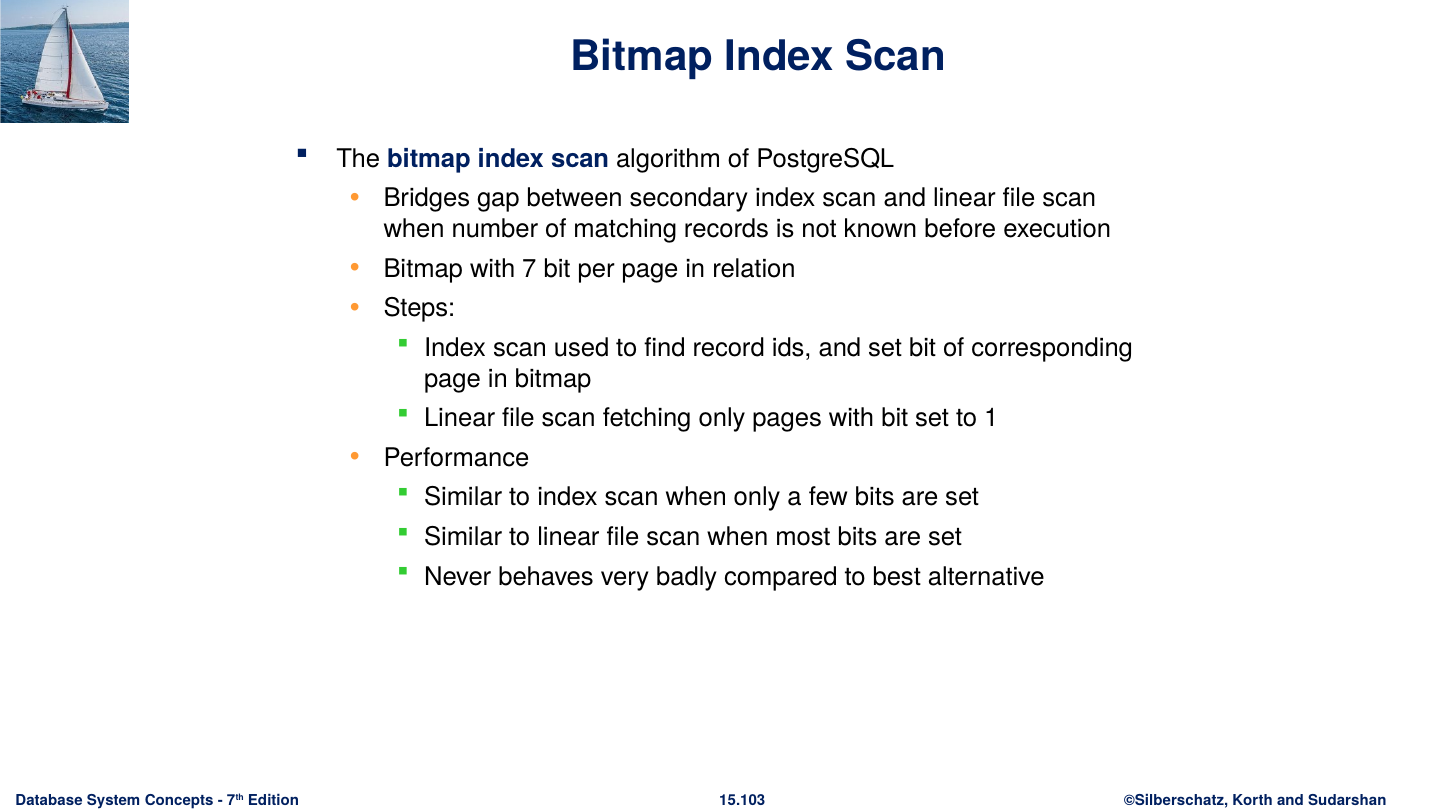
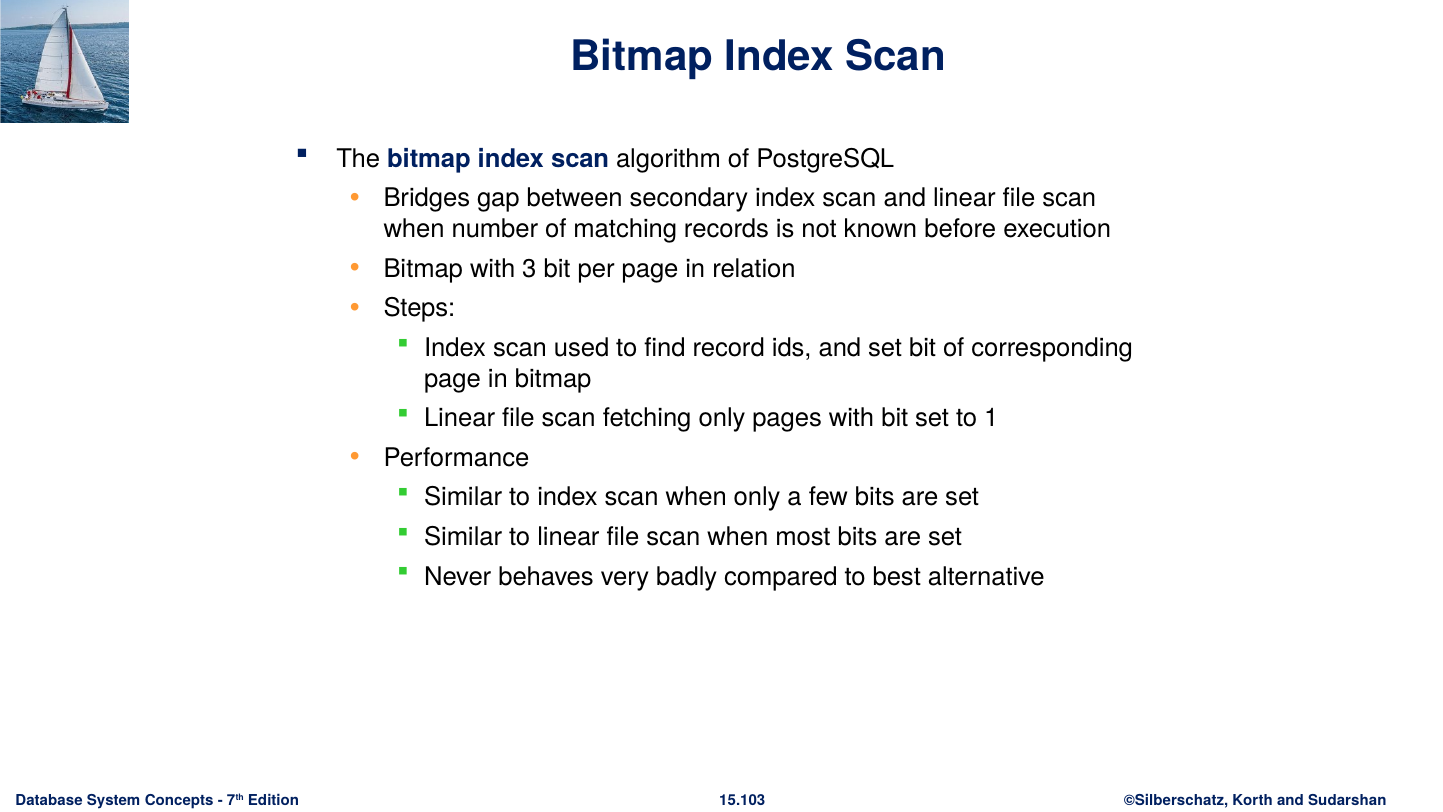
7: 7 -> 3 (529, 269)
